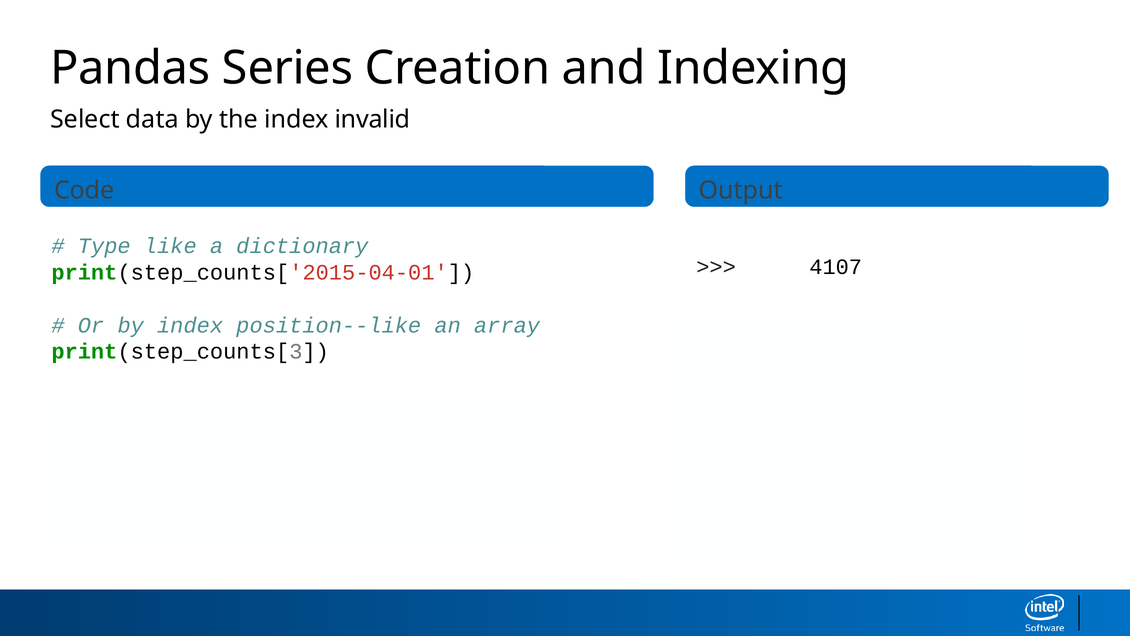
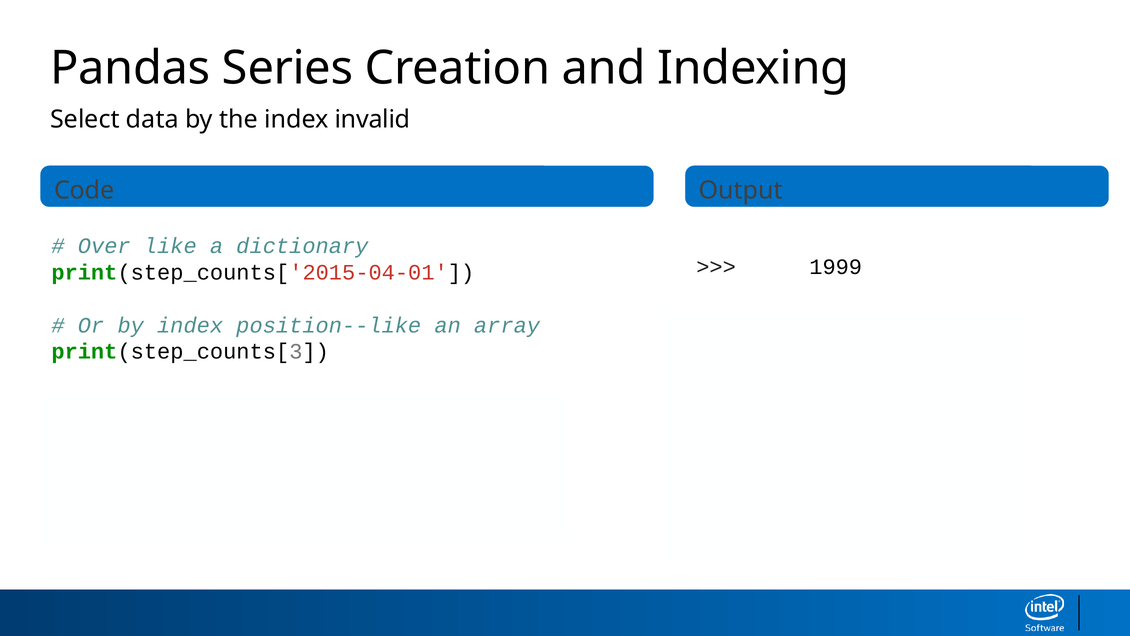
Type: Type -> Over (104, 246)
4107: 4107 -> 1999 (836, 267)
